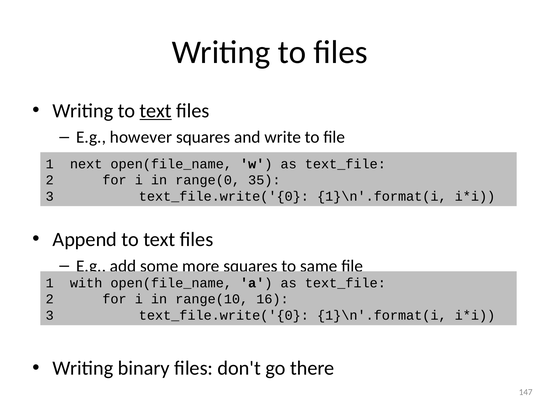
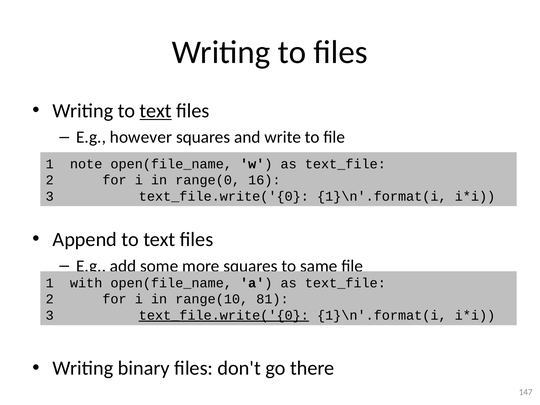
next: next -> note (86, 164)
35: 35 -> 16 (264, 180)
16: 16 -> 81 (272, 299)
text_file.write('{0 underline: none -> present (224, 315)
